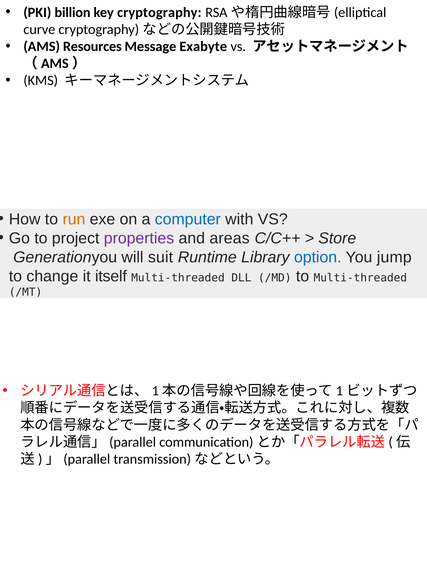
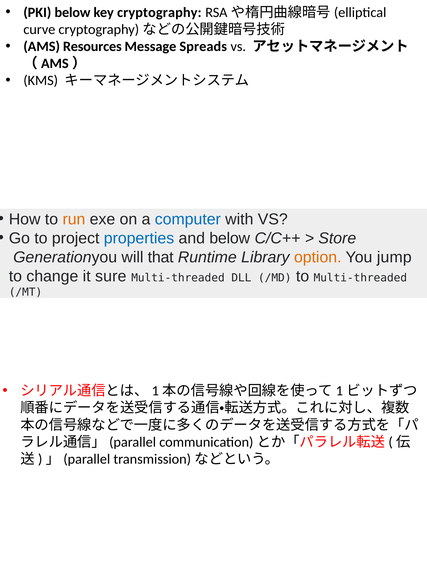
PKI billion: billion -> below (73, 12)
Exabyte: Exabyte -> Spreads (203, 46)
properties colour: purple -> blue (139, 238)
and areas: areas -> below (230, 238)
suit: suit -> that (161, 257)
option colour: blue -> orange (318, 257)
itself: itself -> sure (111, 276)
